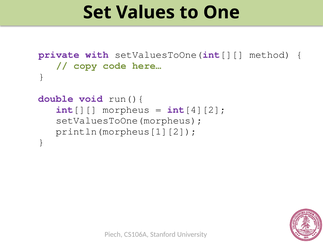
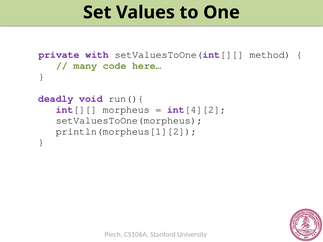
copy: copy -> many (85, 66)
double: double -> deadly (56, 99)
